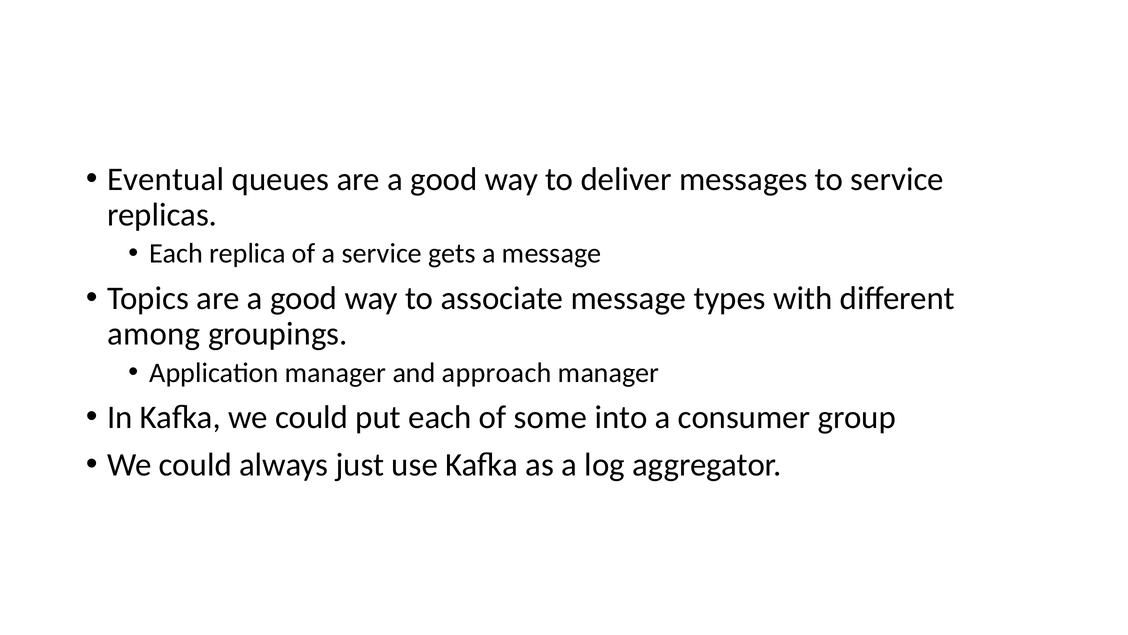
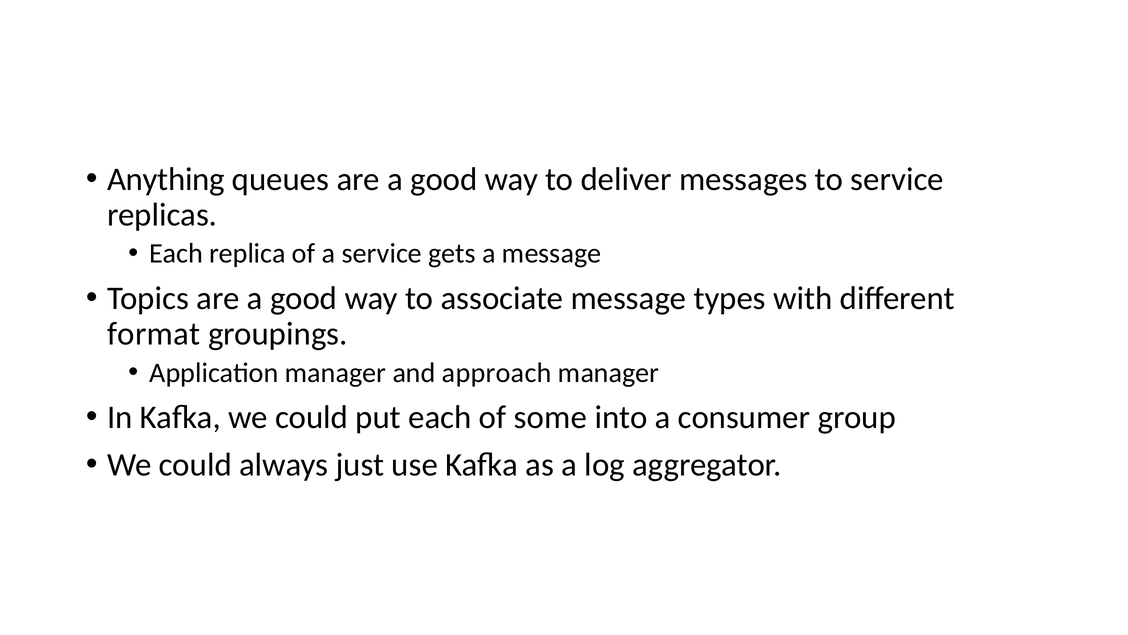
Eventual: Eventual -> Anything (166, 179)
among: among -> format (154, 334)
